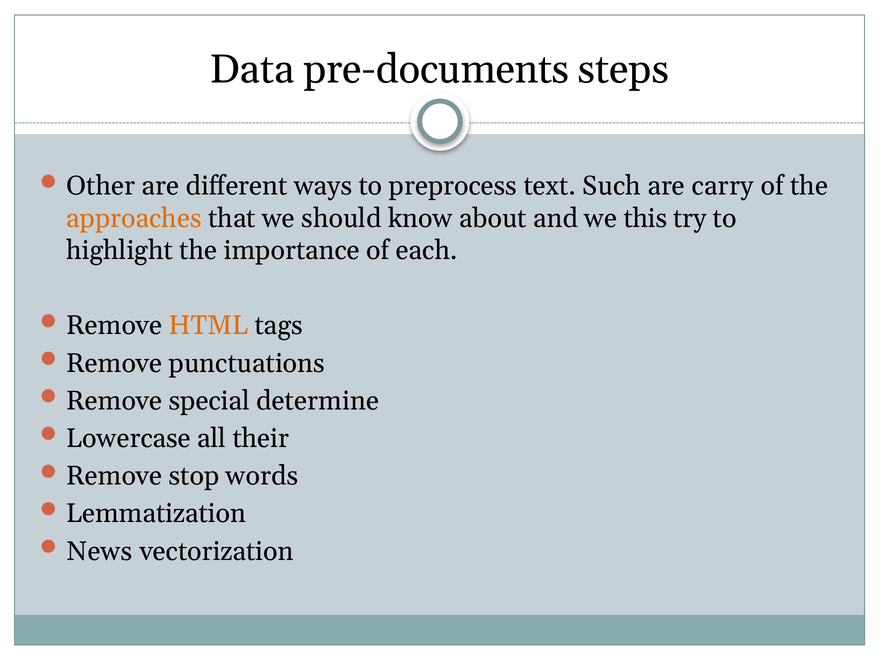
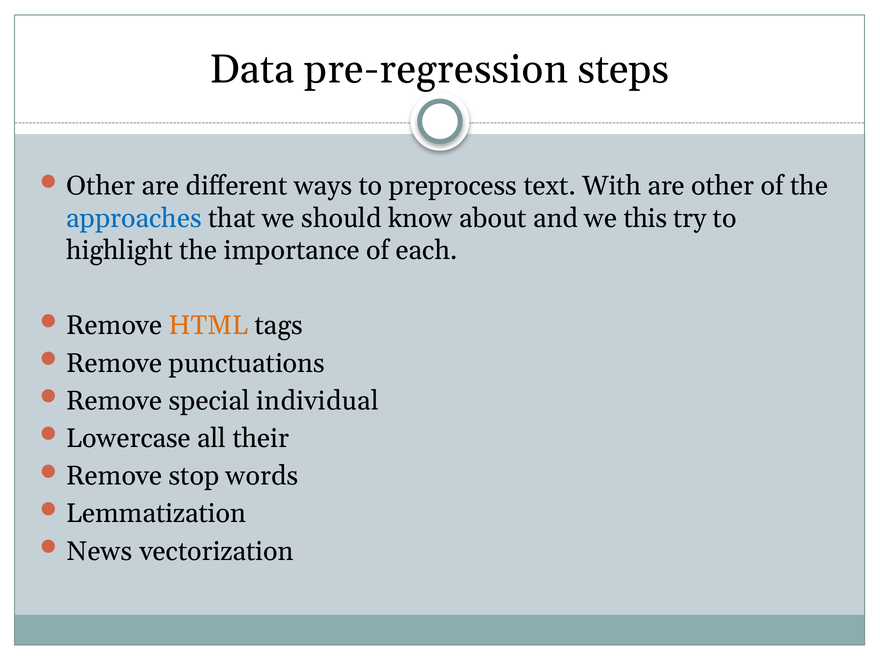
pre-documents: pre-documents -> pre-regression (436, 69)
Such: Such -> With (612, 186)
are carry: carry -> other (723, 186)
approaches colour: orange -> blue (134, 218)
determine: determine -> individual (318, 401)
